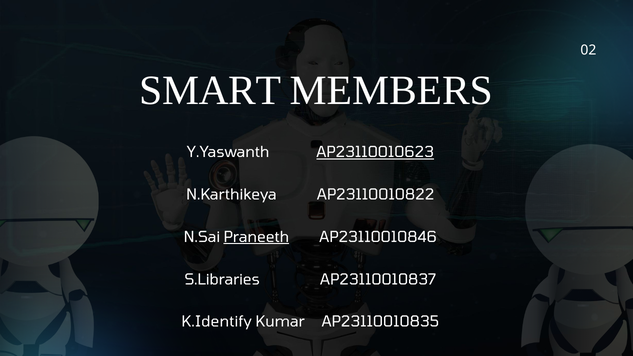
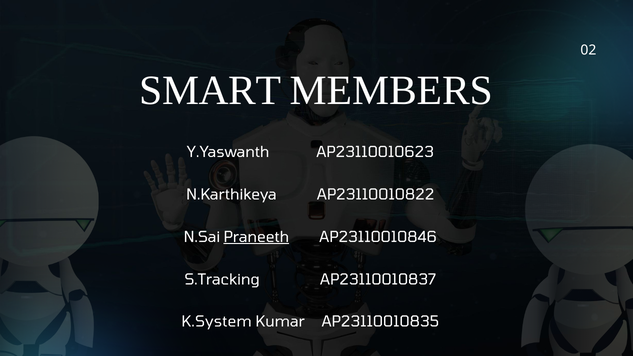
AP23110010623 underline: present -> none (375, 152)
S.Libraries: S.Libraries -> S.Tracking (222, 280)
K.Identify: K.Identify -> K.System (217, 322)
